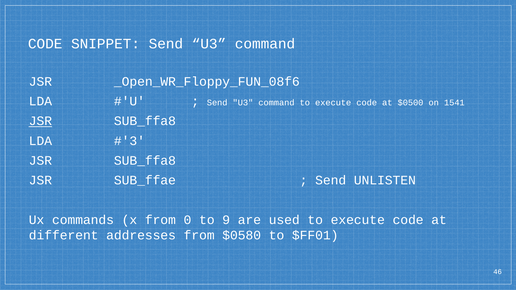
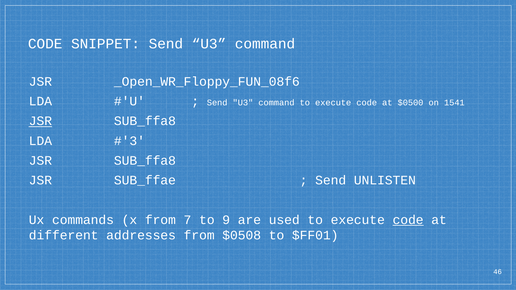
0: 0 -> 7 (187, 220)
code underline: none -> present (408, 220)
$0580: $0580 -> $0508 (242, 236)
